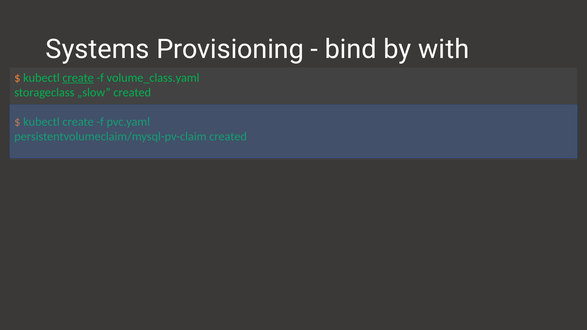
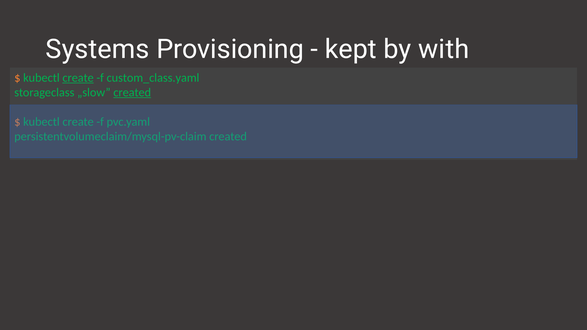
bind: bind -> kept (351, 49)
volume_class.yaml: volume_class.yaml -> custom_class.yaml (153, 78)
created underline: none -> present (132, 93)
